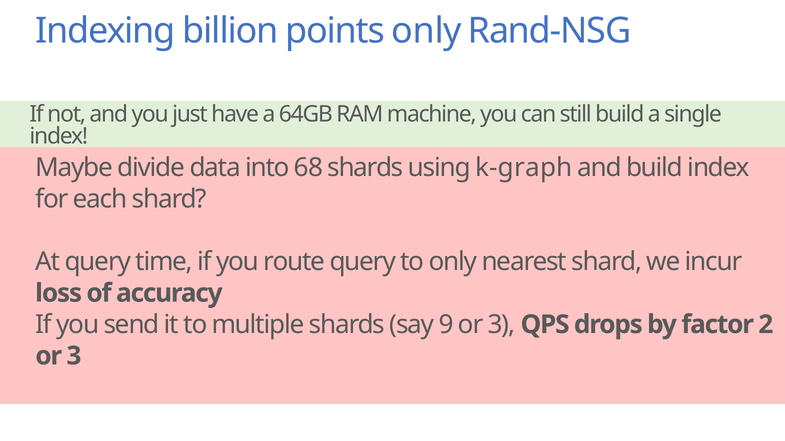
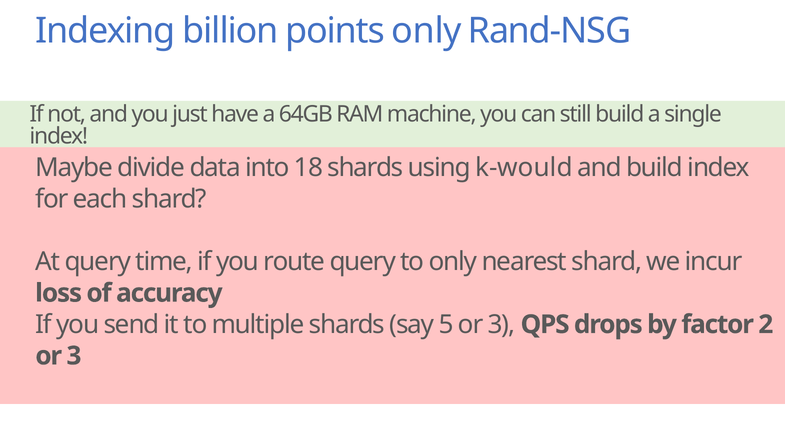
68: 68 -> 18 (309, 168)
k-graph: k-graph -> k-would (524, 168)
9: 9 -> 5 (446, 325)
